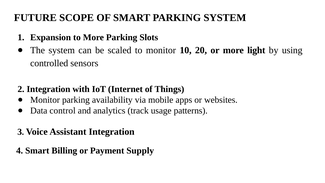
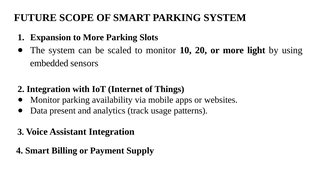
controlled: controlled -> embedded (49, 63)
control: control -> present (63, 111)
